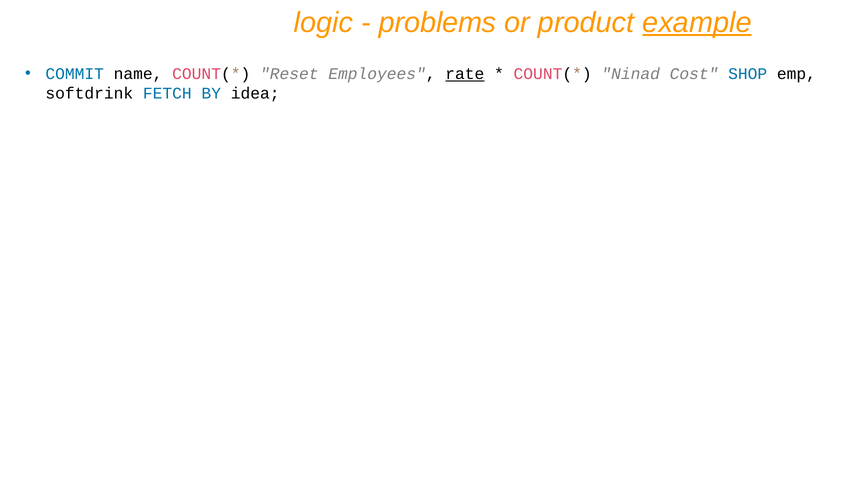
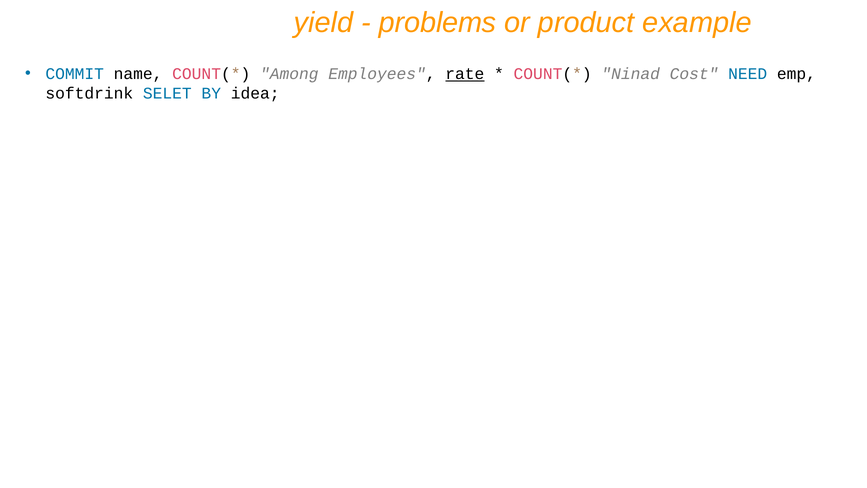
logic: logic -> yield (324, 23)
example underline: present -> none (697, 23)
Reset: Reset -> Among (289, 74)
SHOP: SHOP -> NEED (748, 74)
FETCH: FETCH -> SELET (167, 93)
